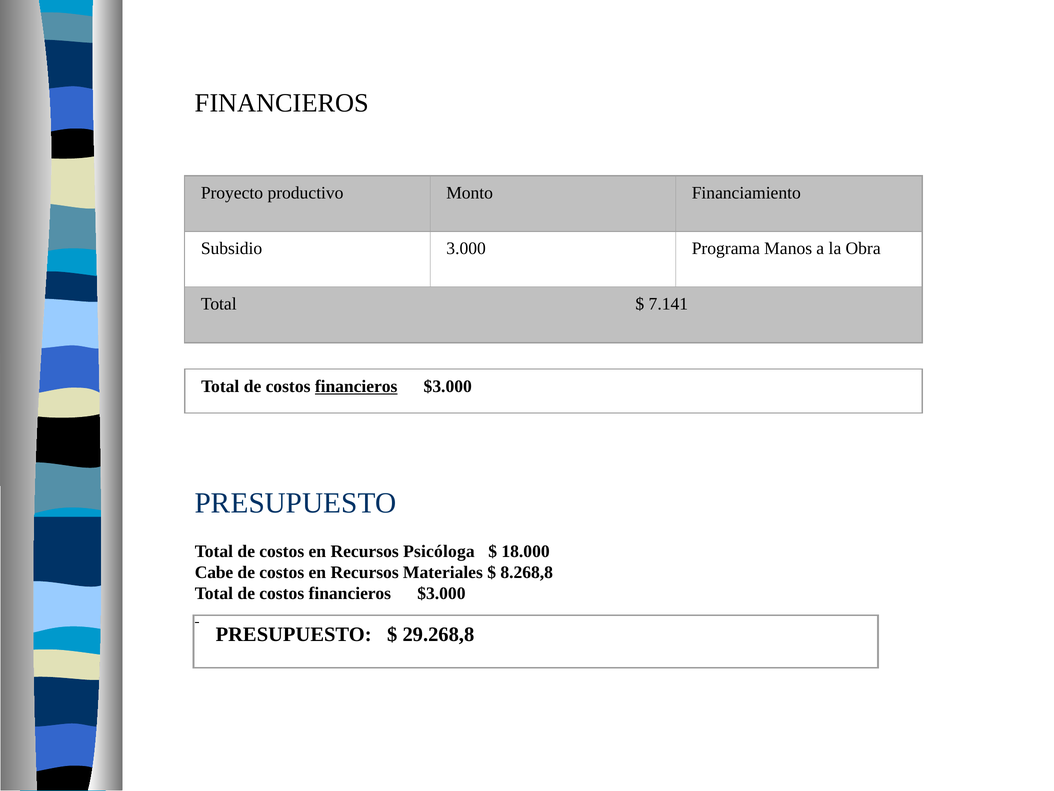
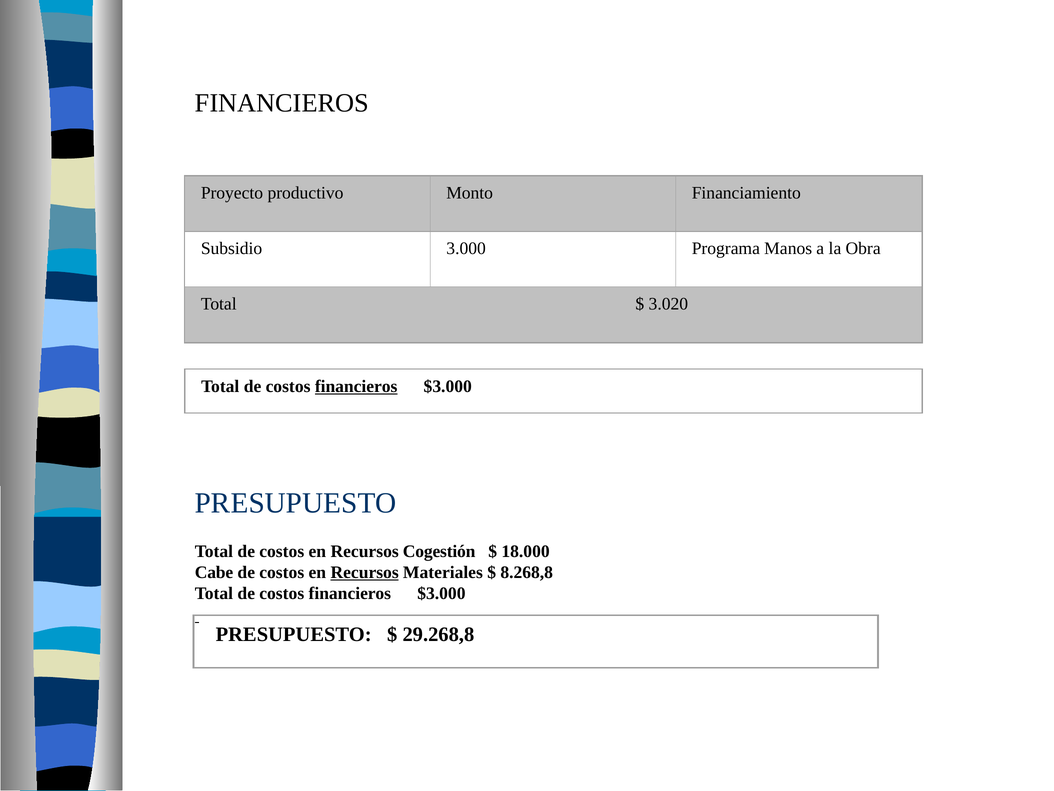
7.141: 7.141 -> 3.020 (668, 304)
Psicóloga: Psicóloga -> Cogestión (439, 551)
Recursos underline: none -> present (365, 572)
